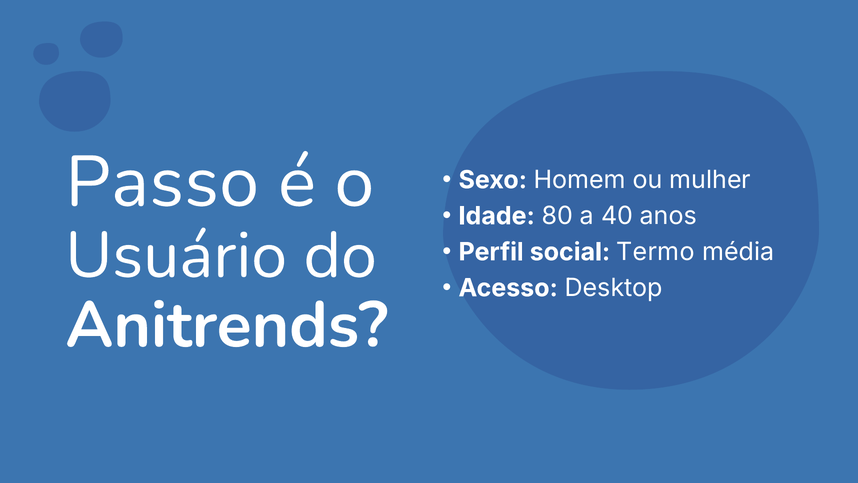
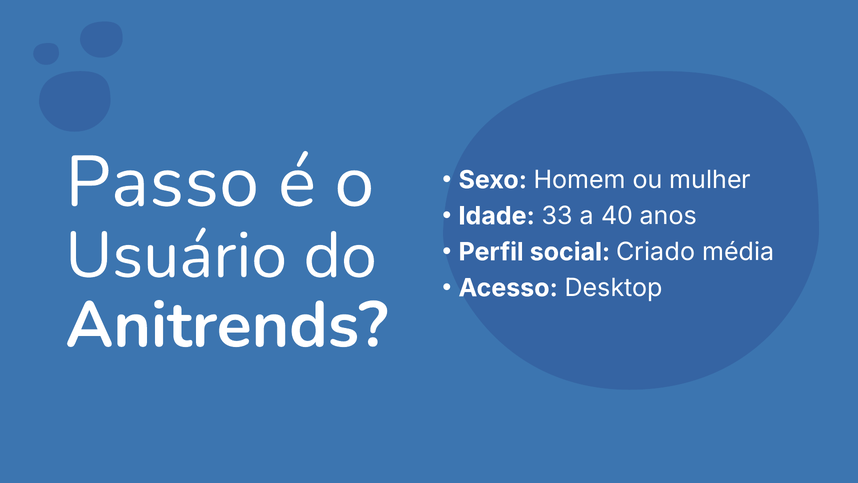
80: 80 -> 33 (557, 216)
Termo: Termo -> Criado (656, 252)
